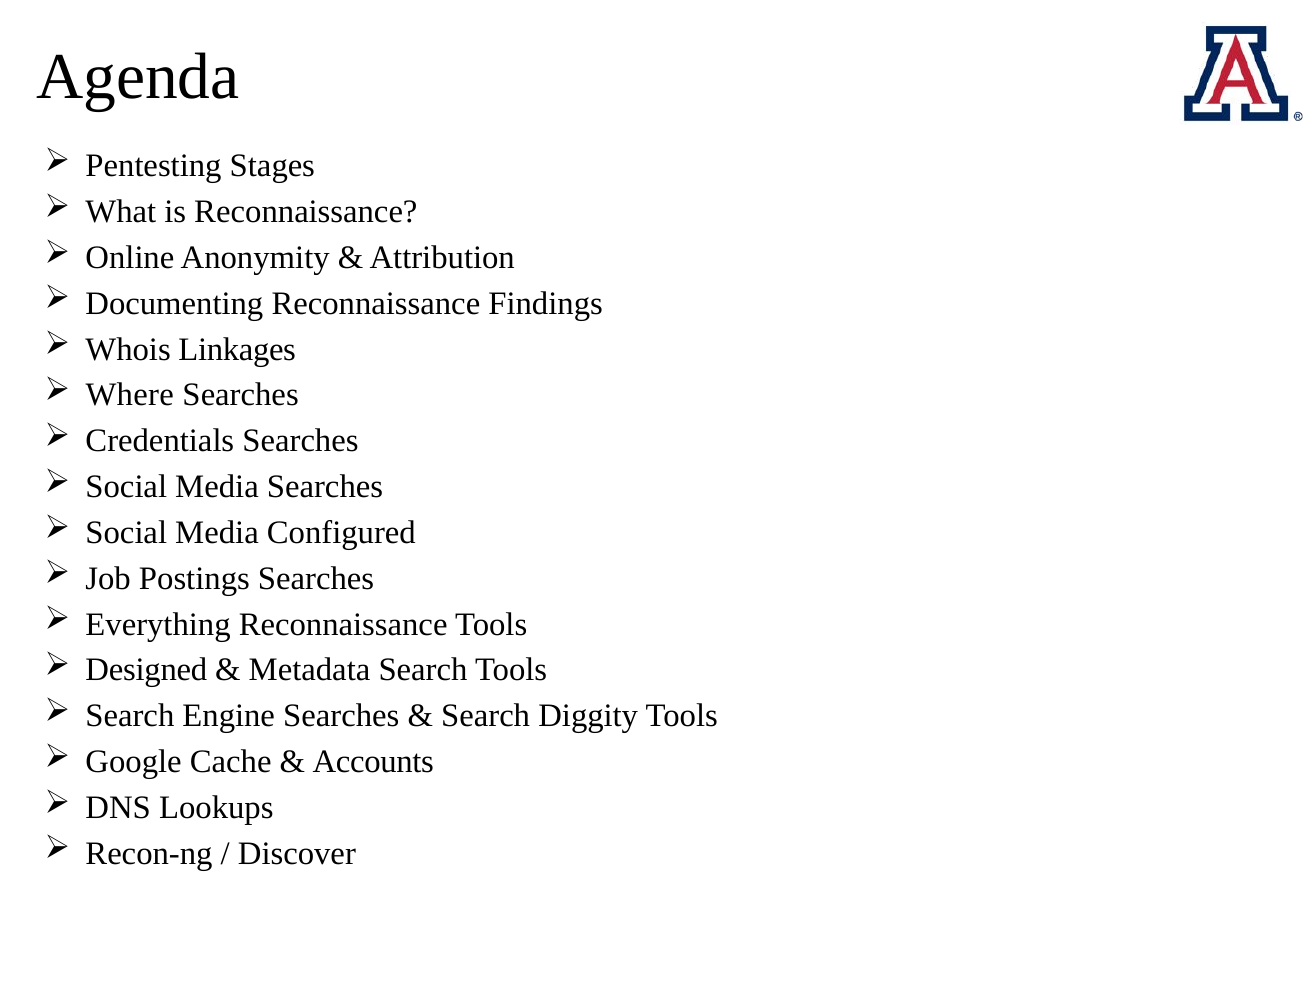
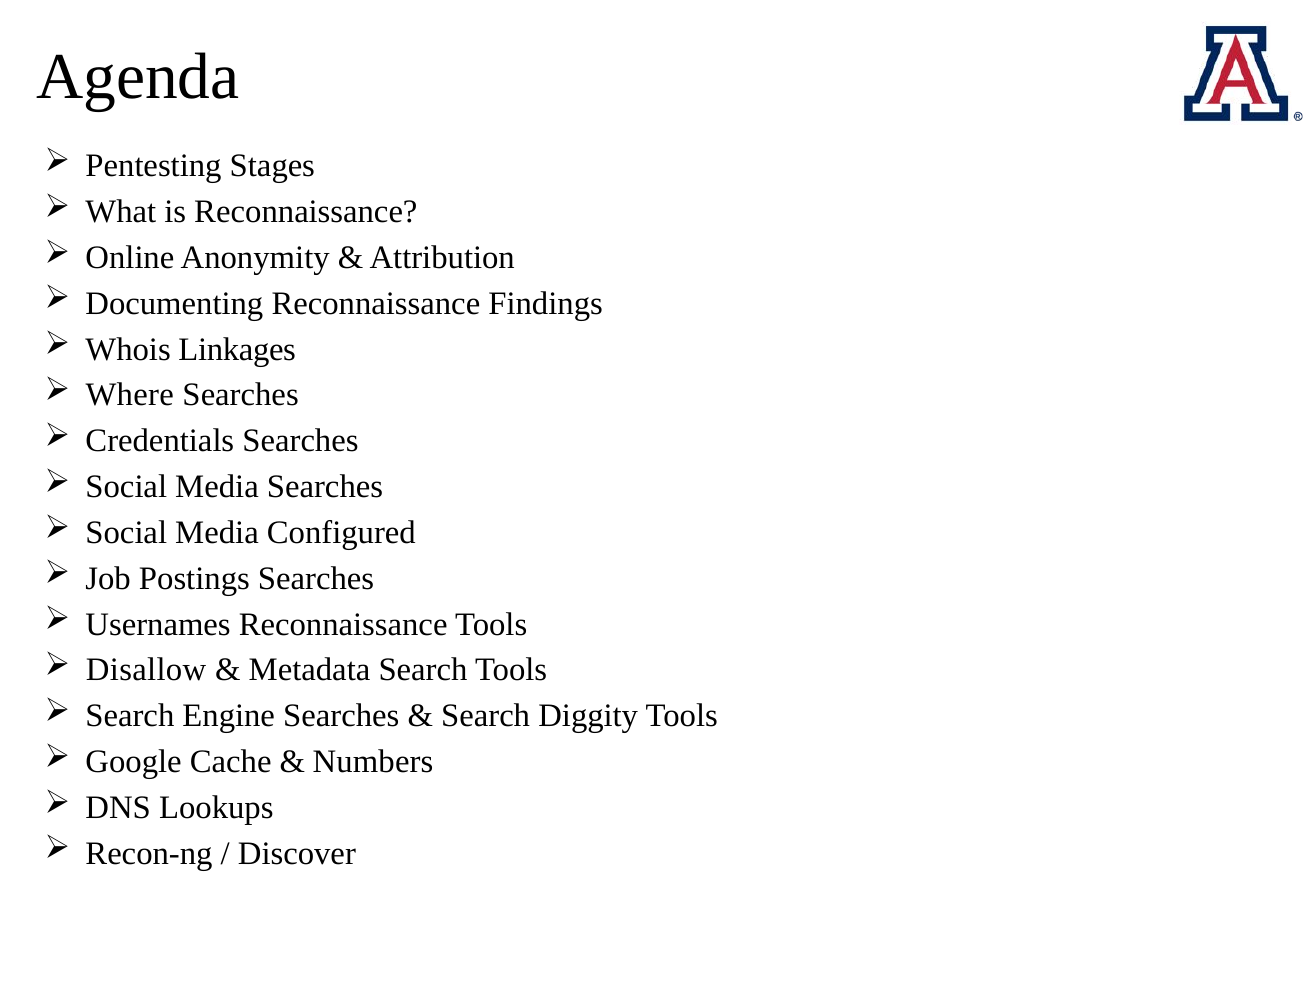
Everything: Everything -> Usernames (158, 624)
Designed: Designed -> Disallow (146, 670)
Accounts: Accounts -> Numbers (373, 762)
